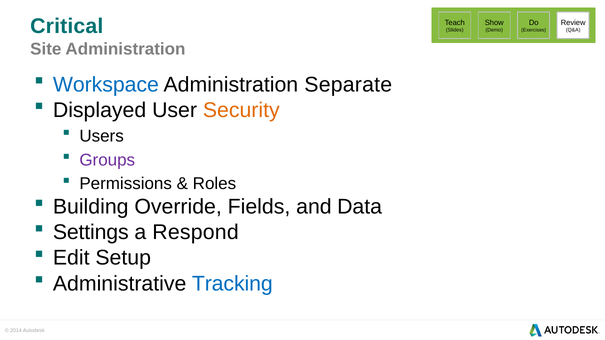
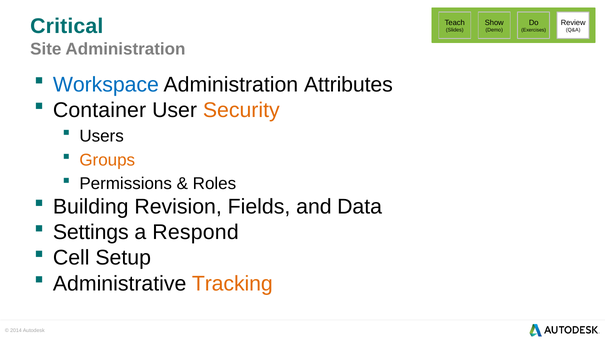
Separate: Separate -> Attributes (348, 85)
Displayed: Displayed -> Container (100, 110)
Groups colour: purple -> orange (107, 160)
Override: Override -> Revision (178, 207)
Edit: Edit -> Cell (71, 258)
Tracking colour: blue -> orange (232, 284)
